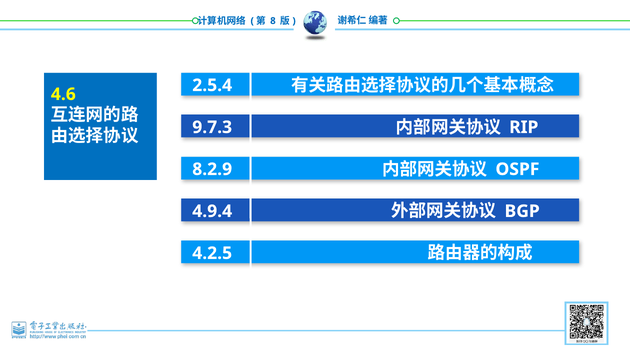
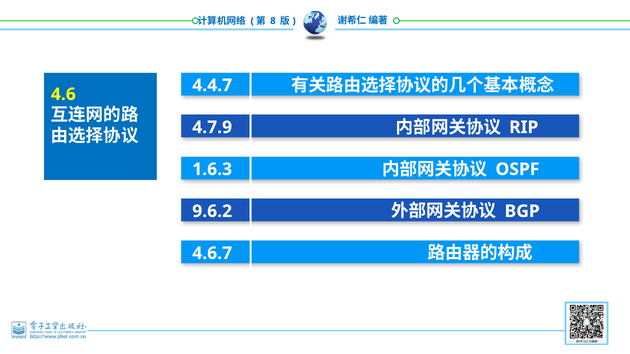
2.5.4: 2.5.4 -> 4.4.7 (212, 85)
9.7.3: 9.7.3 -> 4.7.9 (212, 127)
8.2.9: 8.2.9 -> 1.6.3 (212, 169)
4.9.4: 4.9.4 -> 9.6.2 (212, 211)
4.2.5: 4.2.5 -> 4.6.7 (212, 253)
